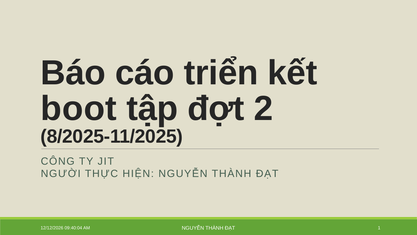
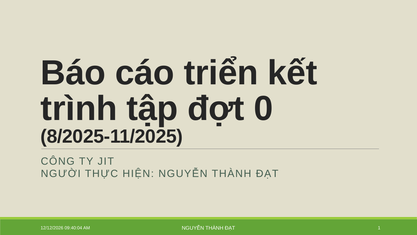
boot: boot -> trình (79, 108)
2: 2 -> 0 (263, 108)
